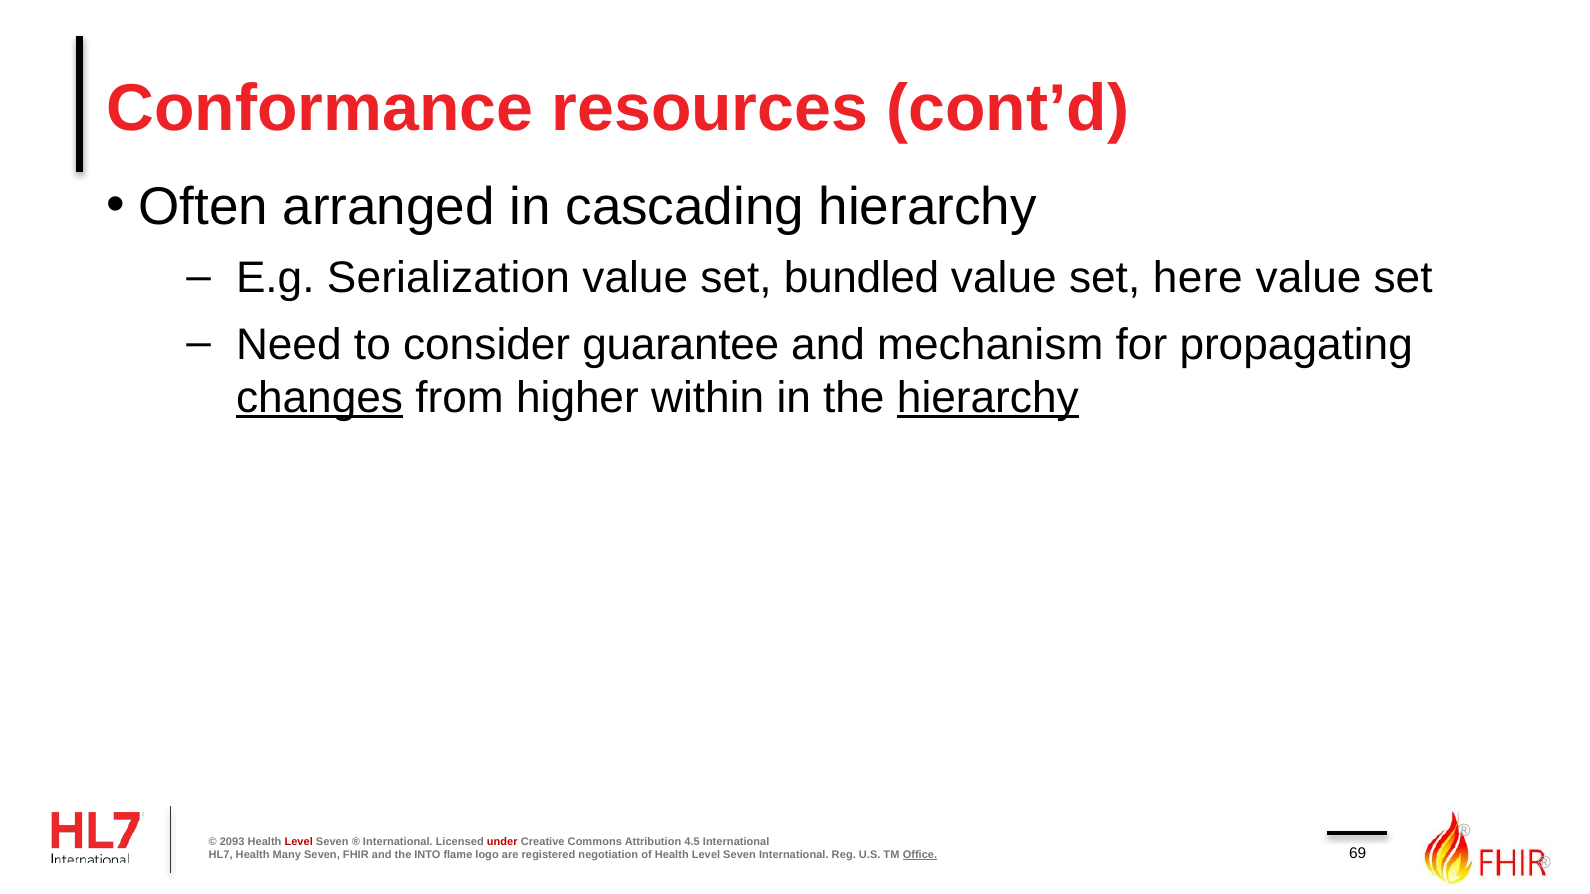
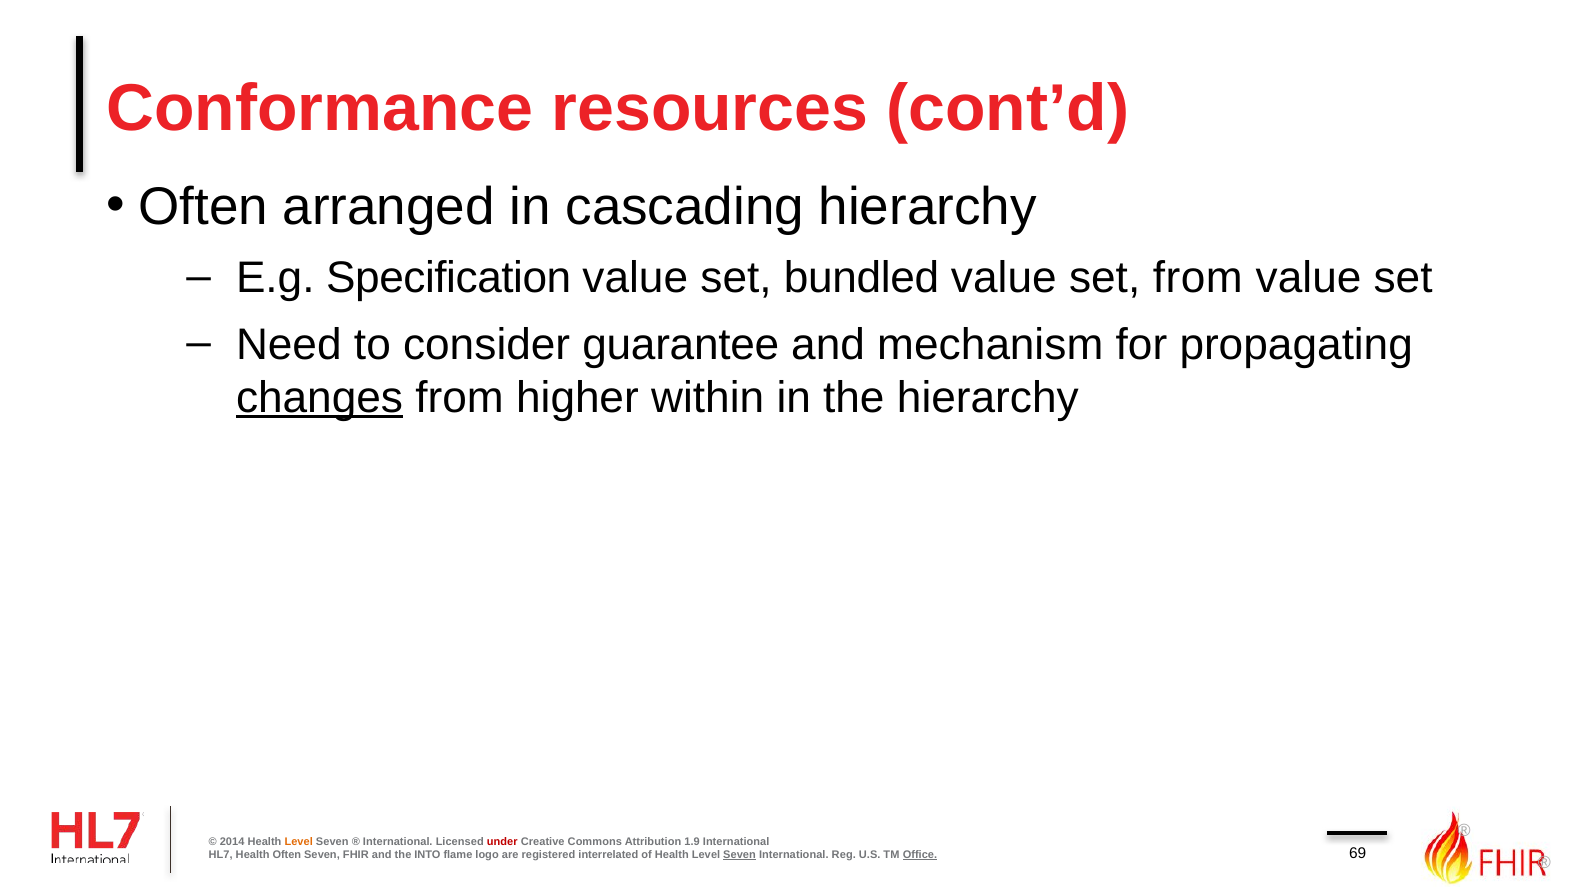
Serialization: Serialization -> Specification (449, 278)
set here: here -> from (1198, 278)
hierarchy underline: present -> none (988, 398)
2093: 2093 -> 2014 (232, 842)
Level colour: red -> orange (299, 842)
4.5: 4.5 -> 1.9 (692, 842)
Health Many: Many -> Often (287, 855)
negotiation: negotiation -> interrelated (608, 855)
Seven underline: none -> present (740, 855)
